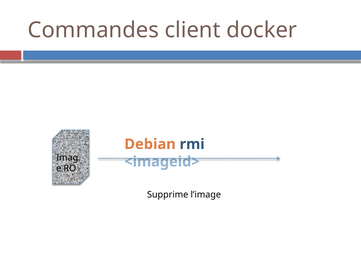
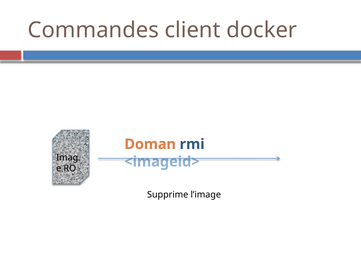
Debian: Debian -> Doman (150, 144)
